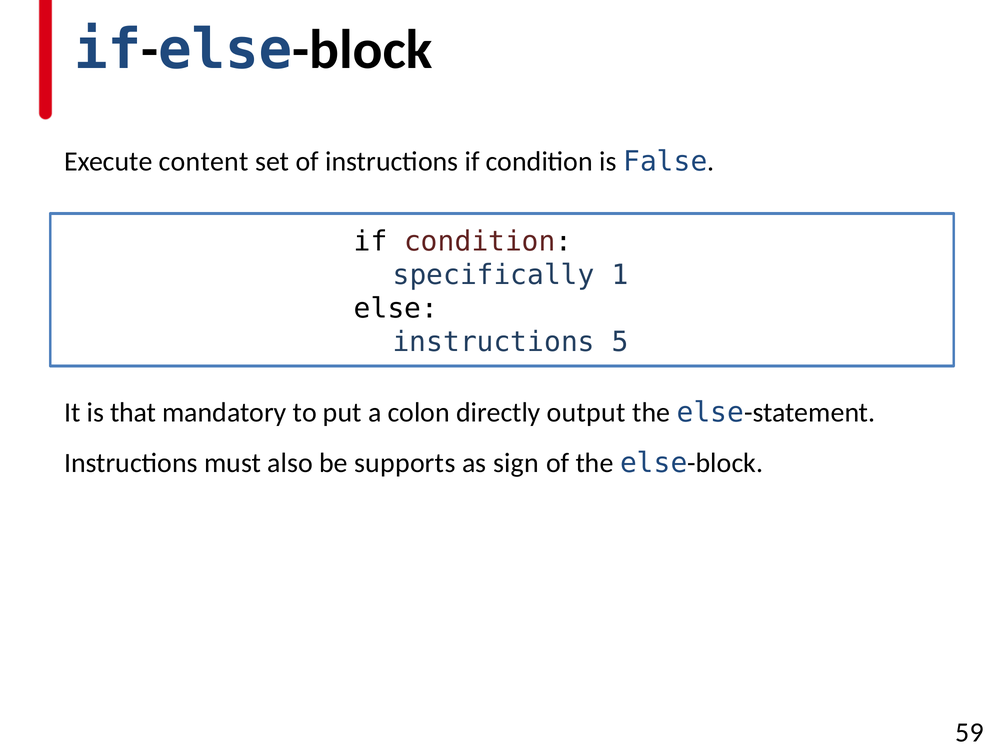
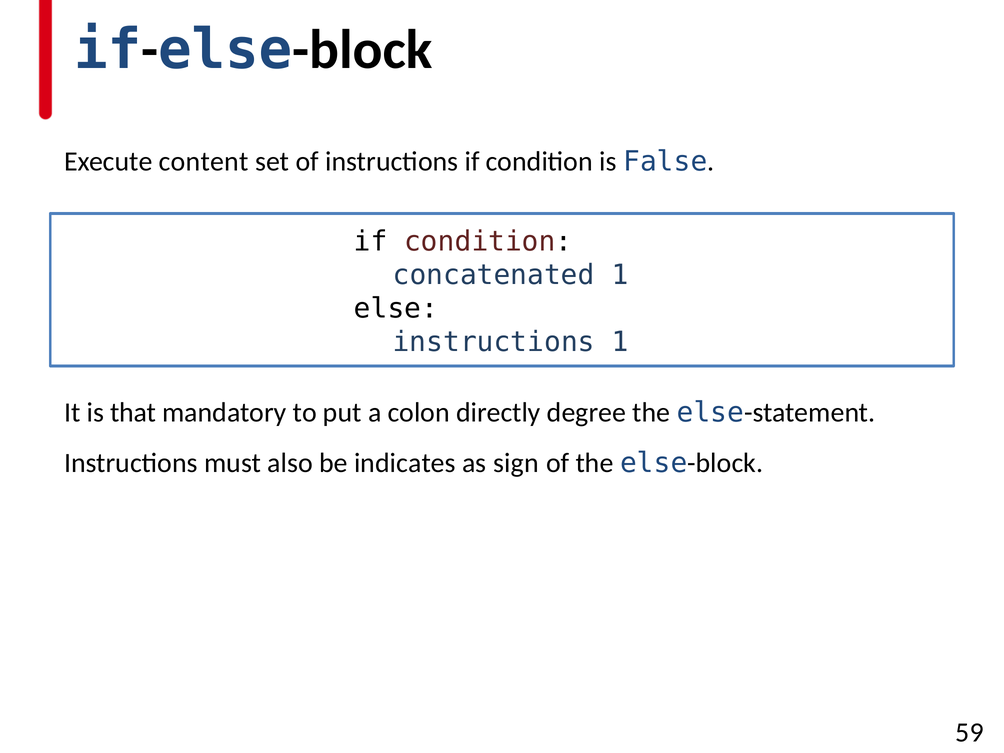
specifically: specifically -> concatenated (494, 275)
instructions 5: 5 -> 1 (620, 342)
output: output -> degree (586, 413)
supports: supports -> indicates (405, 463)
